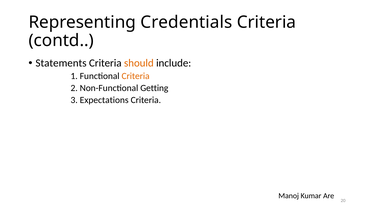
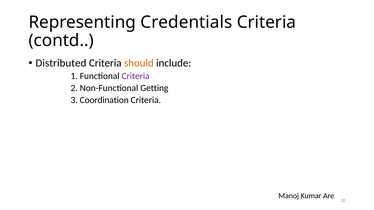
Statements: Statements -> Distributed (61, 63)
Criteria colour: orange -> purple (136, 76)
Expectations: Expectations -> Coordination (104, 100)
